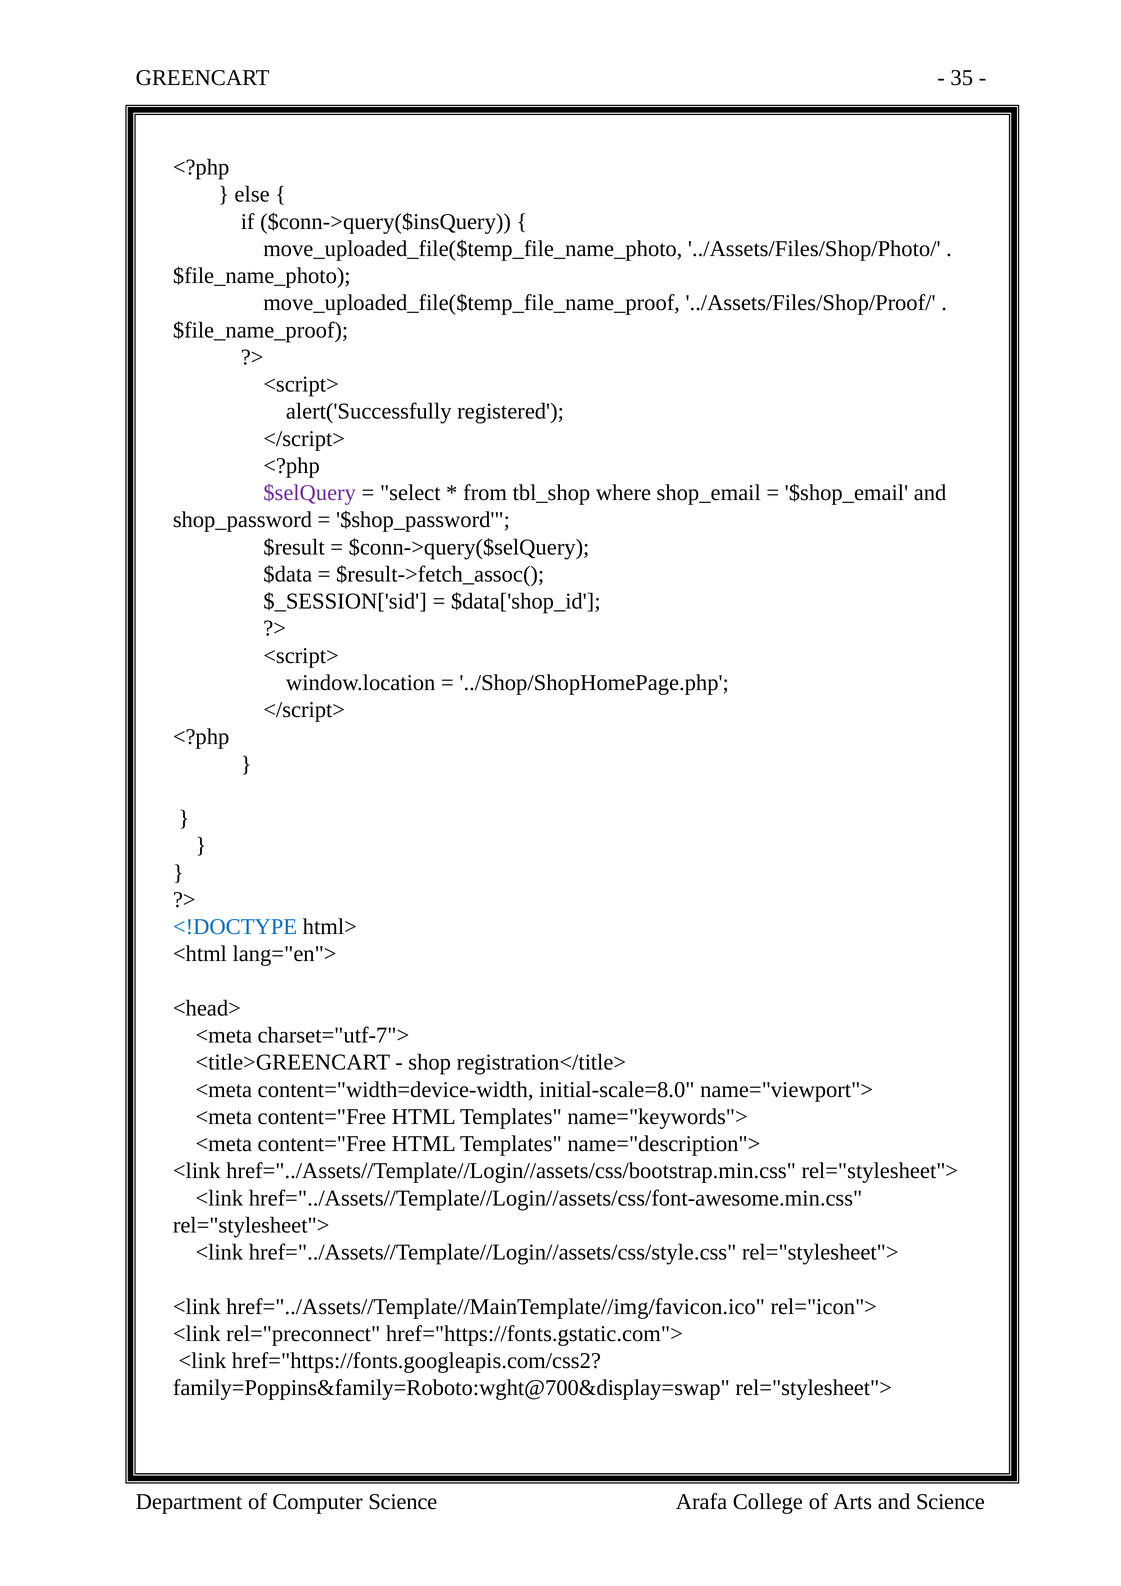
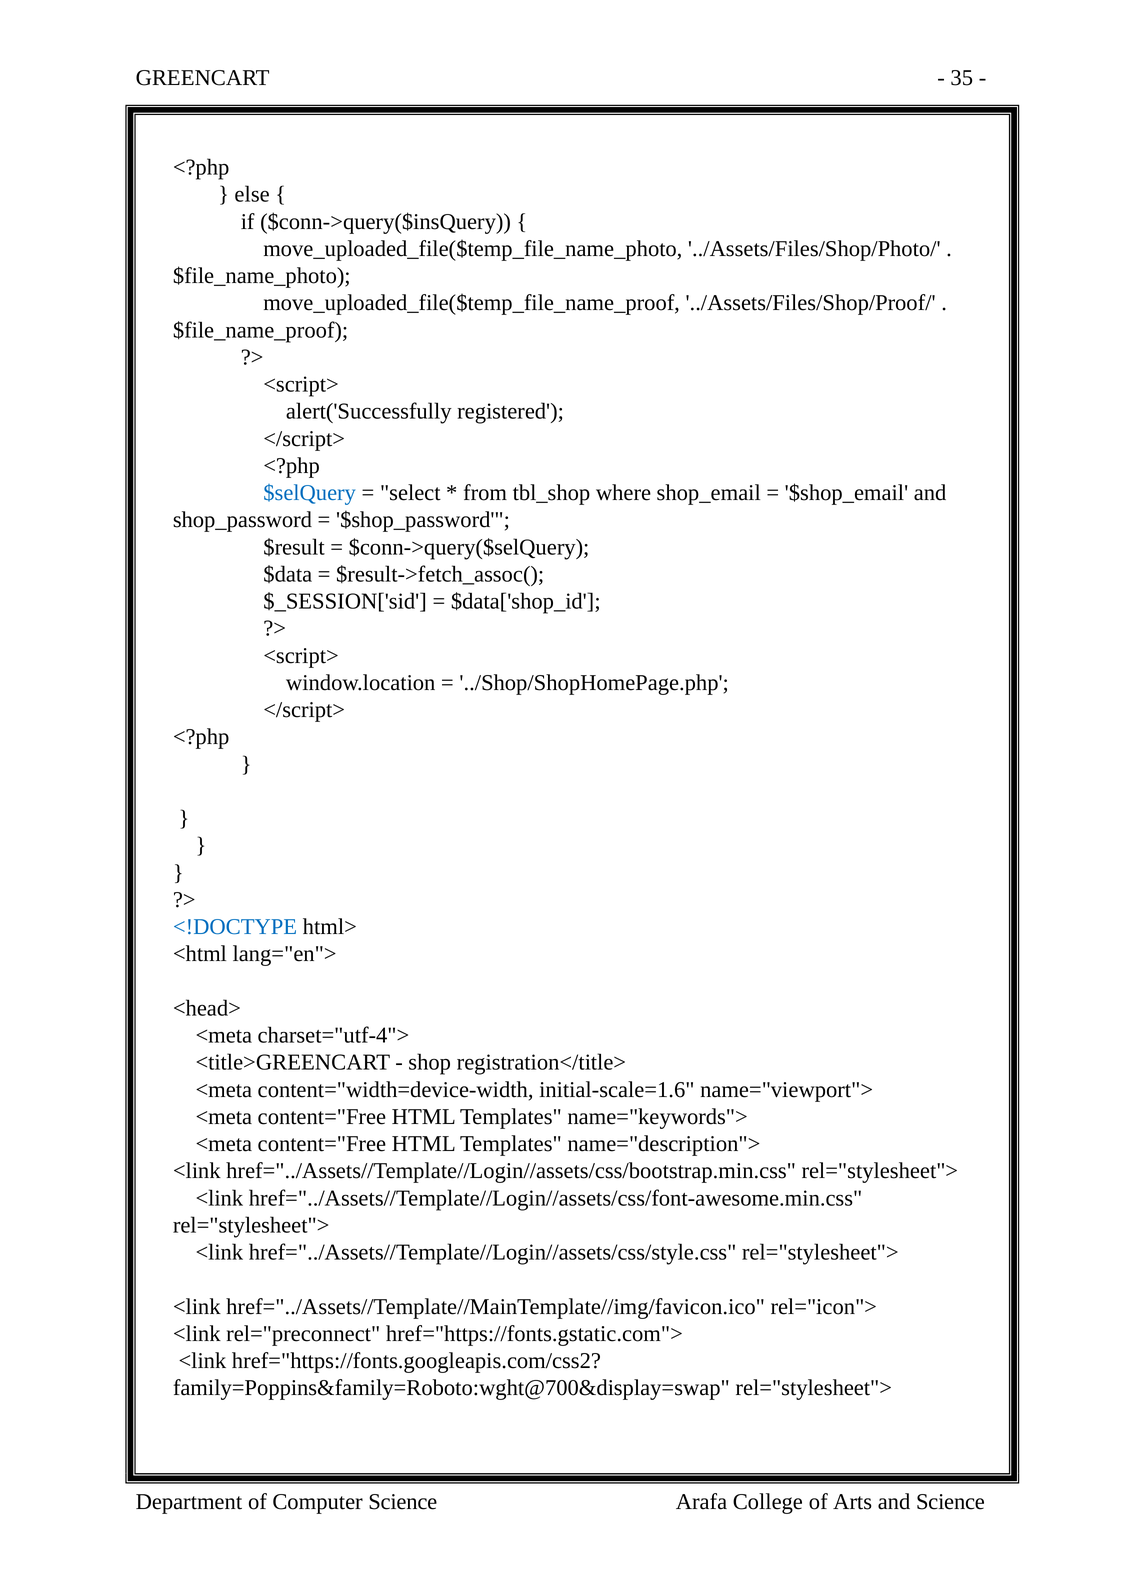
$selQuery colour: purple -> blue (310, 493)
charset="utf-7">: charset="utf-7"> -> charset="utf-4"> (333, 1036)
initial-scale=8.0: initial-scale=8.0 -> initial-scale=1.6 (617, 1090)
